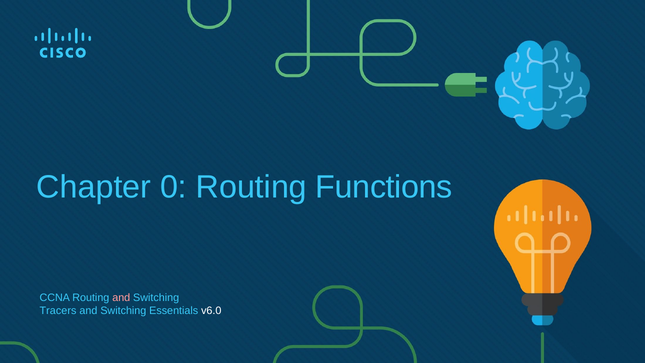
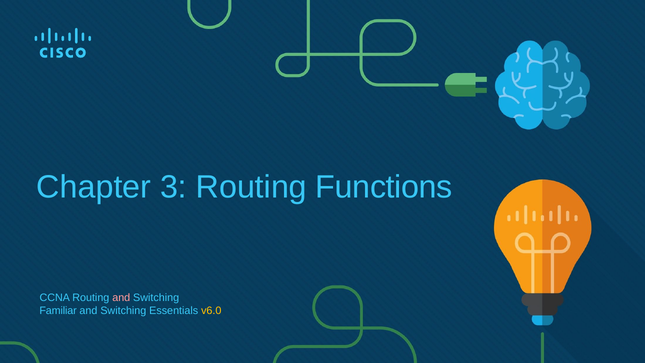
0: 0 -> 3 (173, 187)
Tracers: Tracers -> Familiar (58, 310)
v6.0 colour: white -> yellow (211, 310)
